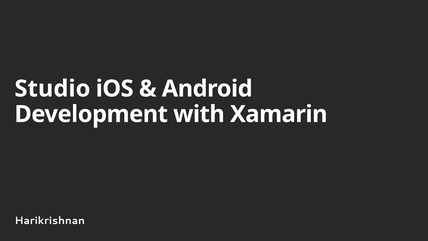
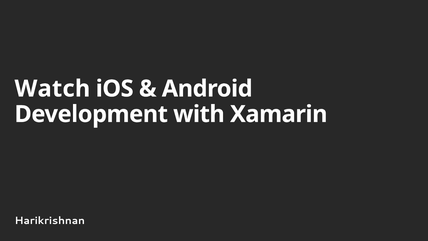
Studio: Studio -> Watch (52, 89)
